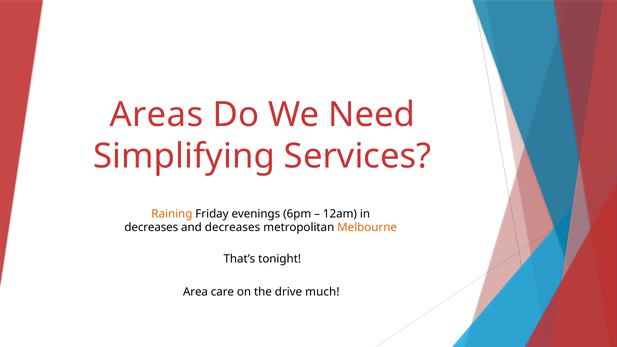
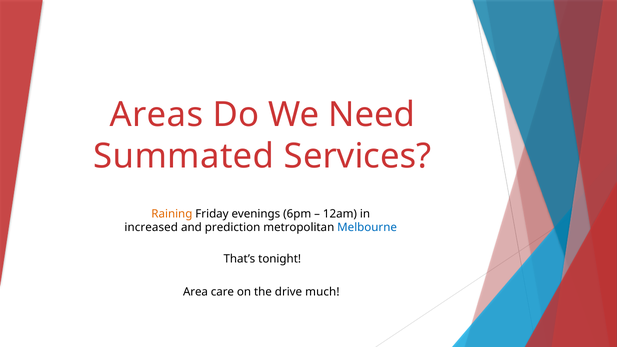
Simplifying: Simplifying -> Summated (184, 156)
decreases: decreases -> increased (151, 228)
and decreases: decreases -> prediction (233, 228)
Melbourne colour: orange -> blue (367, 228)
